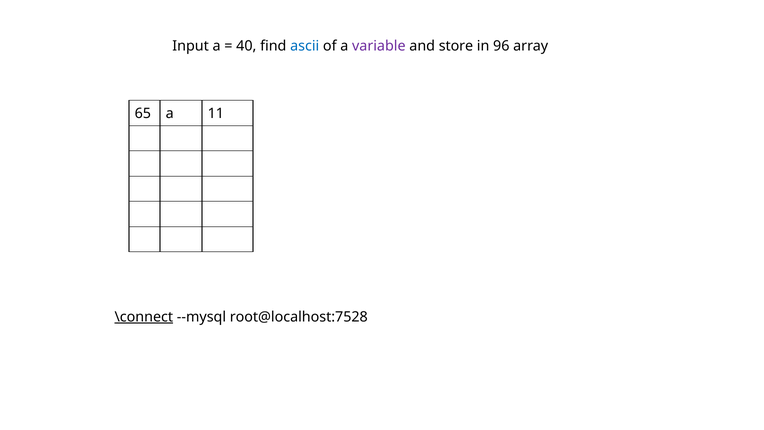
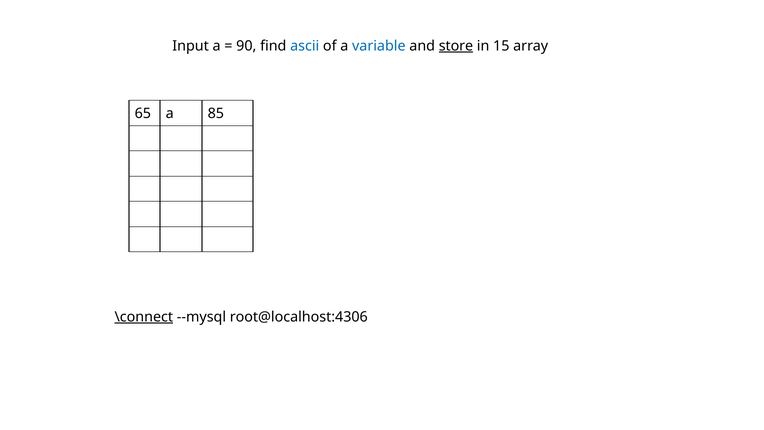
40: 40 -> 90 (246, 46)
variable colour: purple -> blue (379, 46)
store underline: none -> present (456, 46)
96: 96 -> 15 (501, 46)
11: 11 -> 85 (216, 114)
root@localhost:7528: root@localhost:7528 -> root@localhost:4306 (299, 317)
